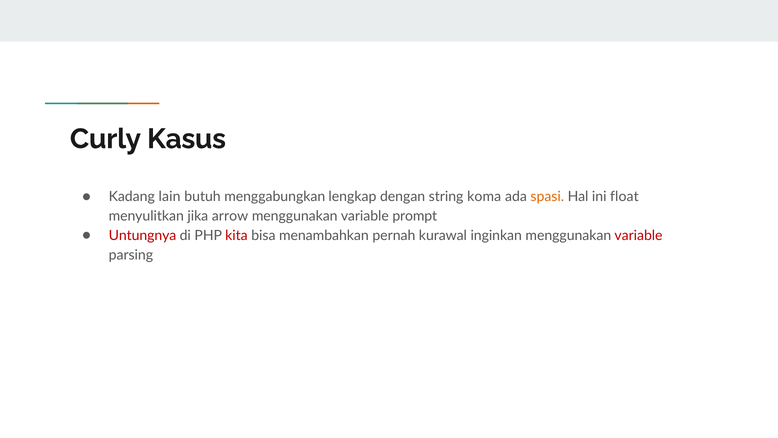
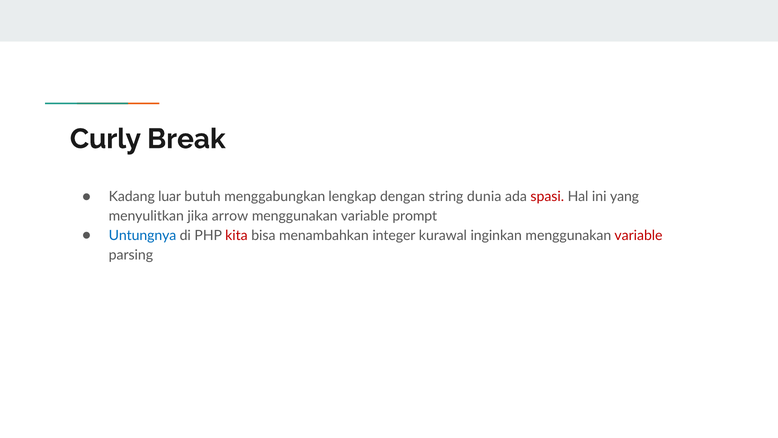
Kasus: Kasus -> Break (186, 139)
lain: lain -> luar (170, 197)
koma: koma -> dunia (484, 197)
spasi colour: orange -> red (547, 197)
float: float -> yang (625, 197)
Untungnya colour: red -> blue (143, 235)
pernah: pernah -> integer (394, 235)
